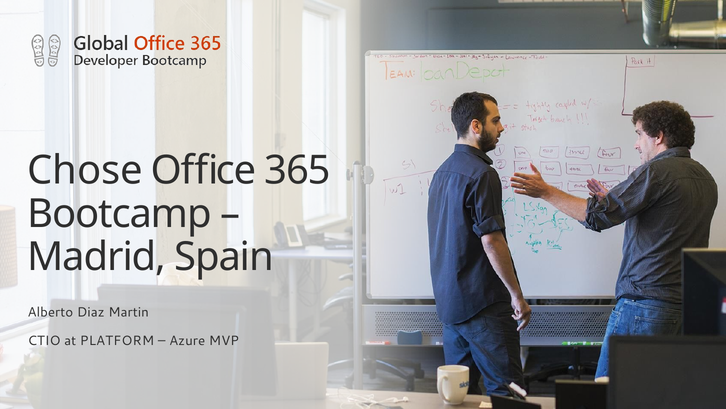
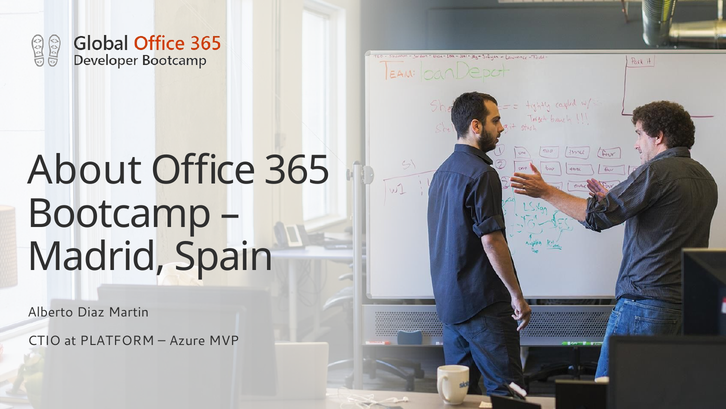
Chose: Chose -> About (85, 170)
